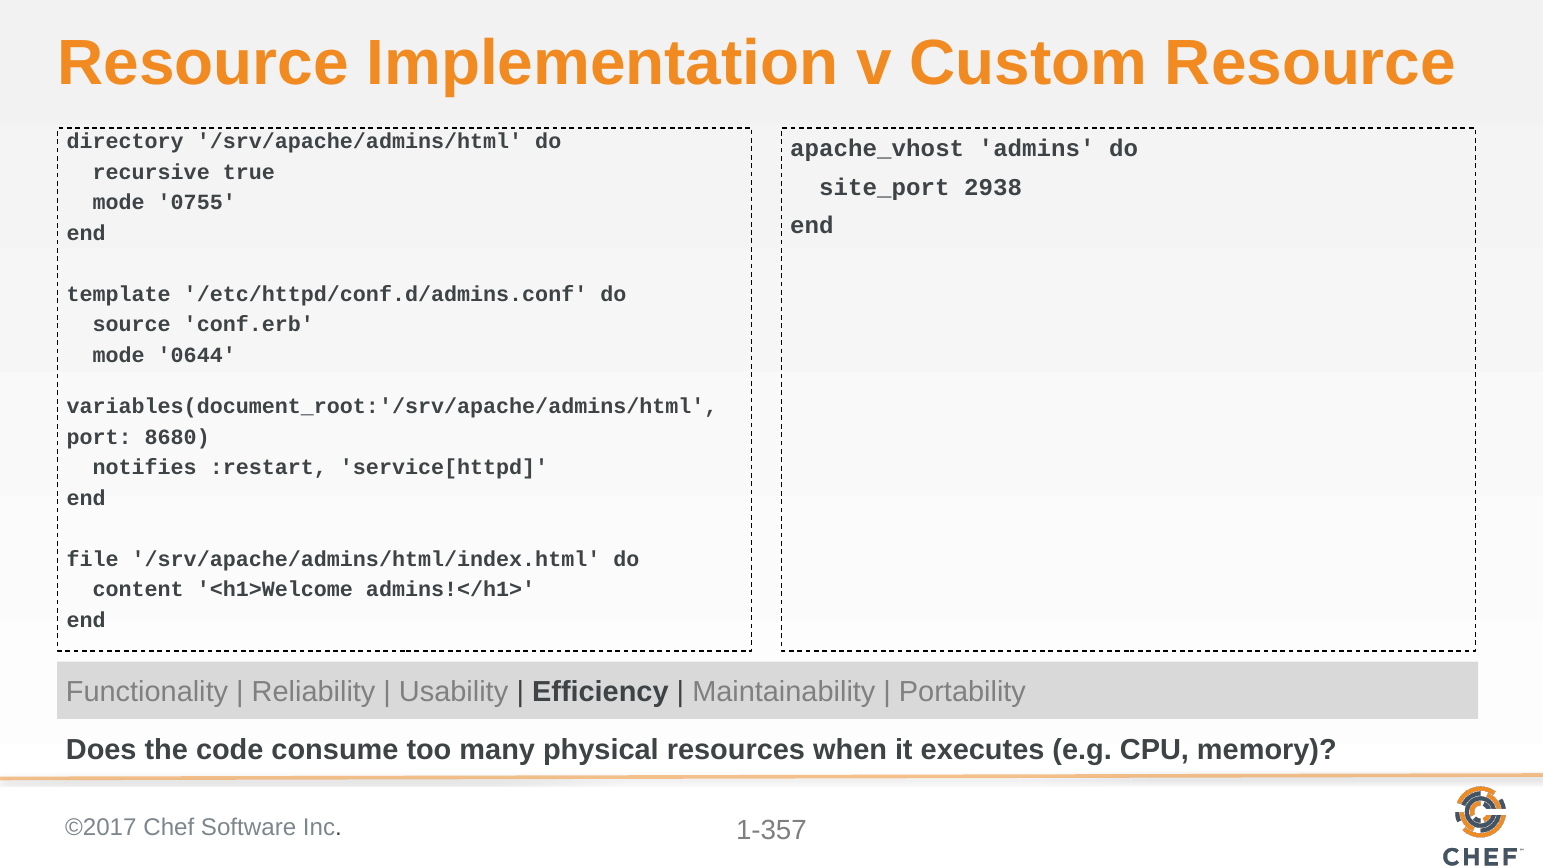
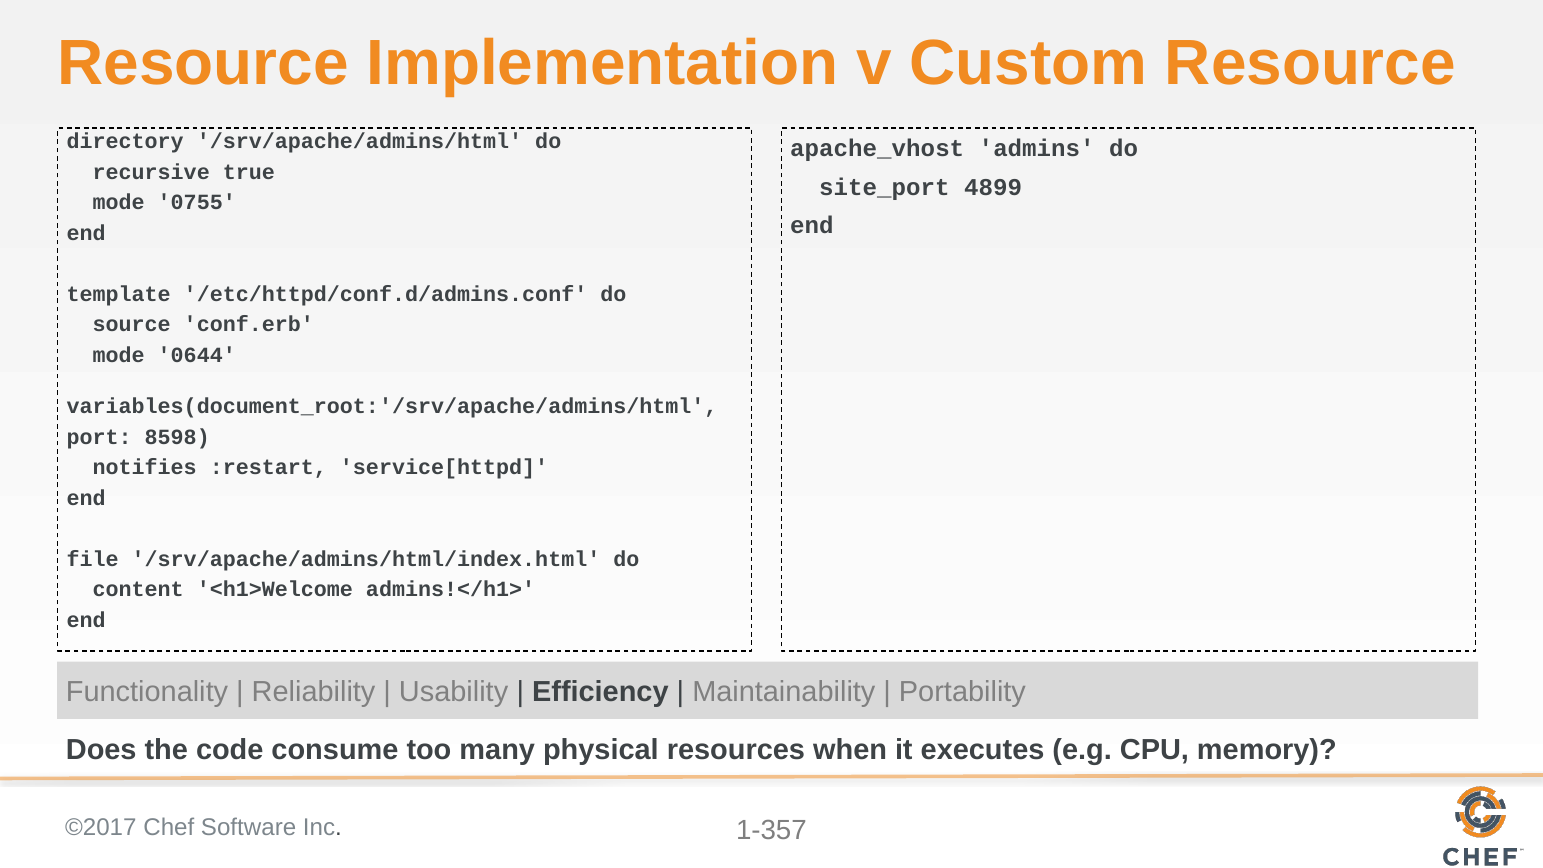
2938: 2938 -> 4899 (993, 187)
8680: 8680 -> 8598 (177, 437)
